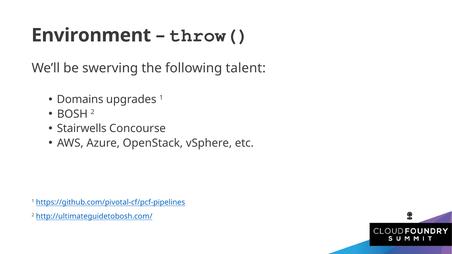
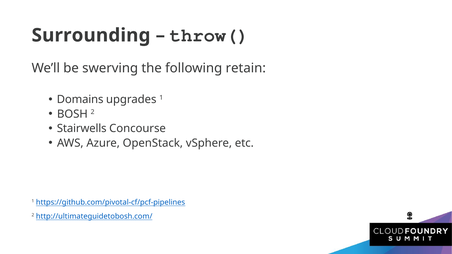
Environment: Environment -> Surrounding (91, 35)
talent: talent -> retain (246, 68)
